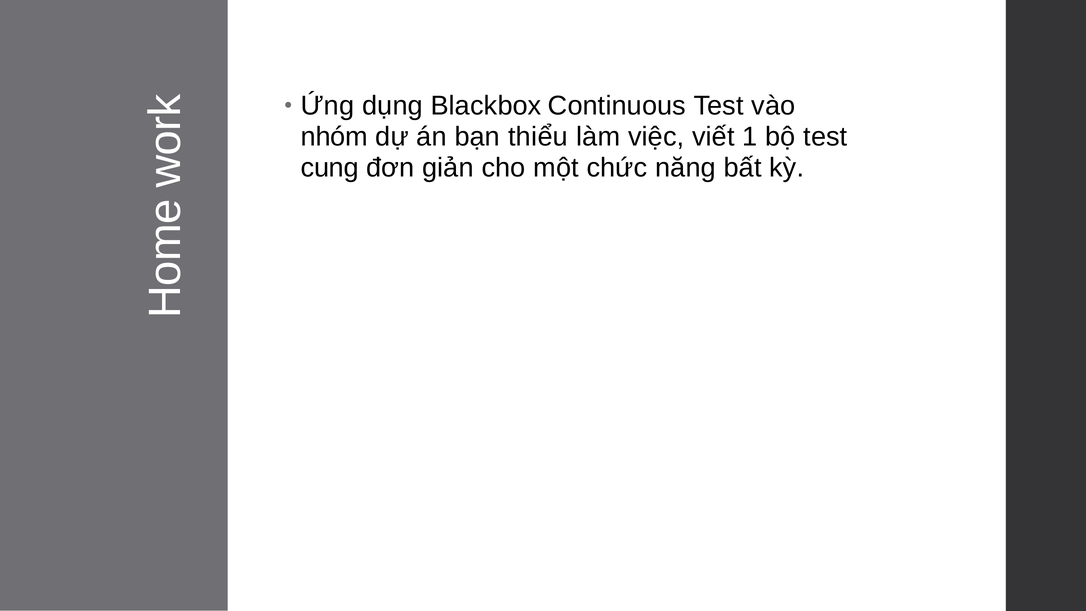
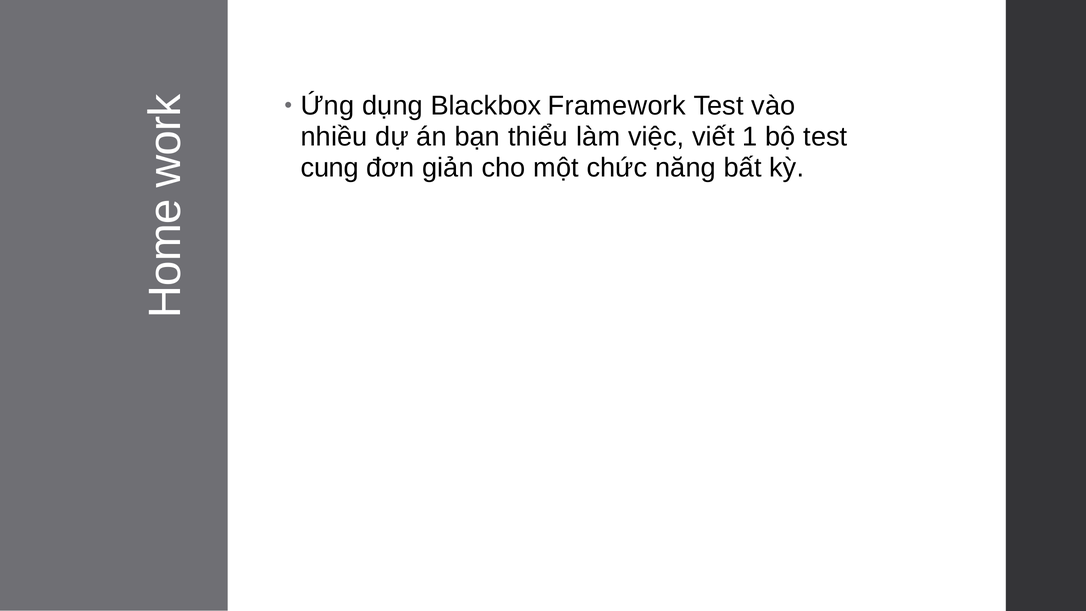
Continuous: Continuous -> Framework (617, 106)
nhóm: nhóm -> nhiều (334, 137)
